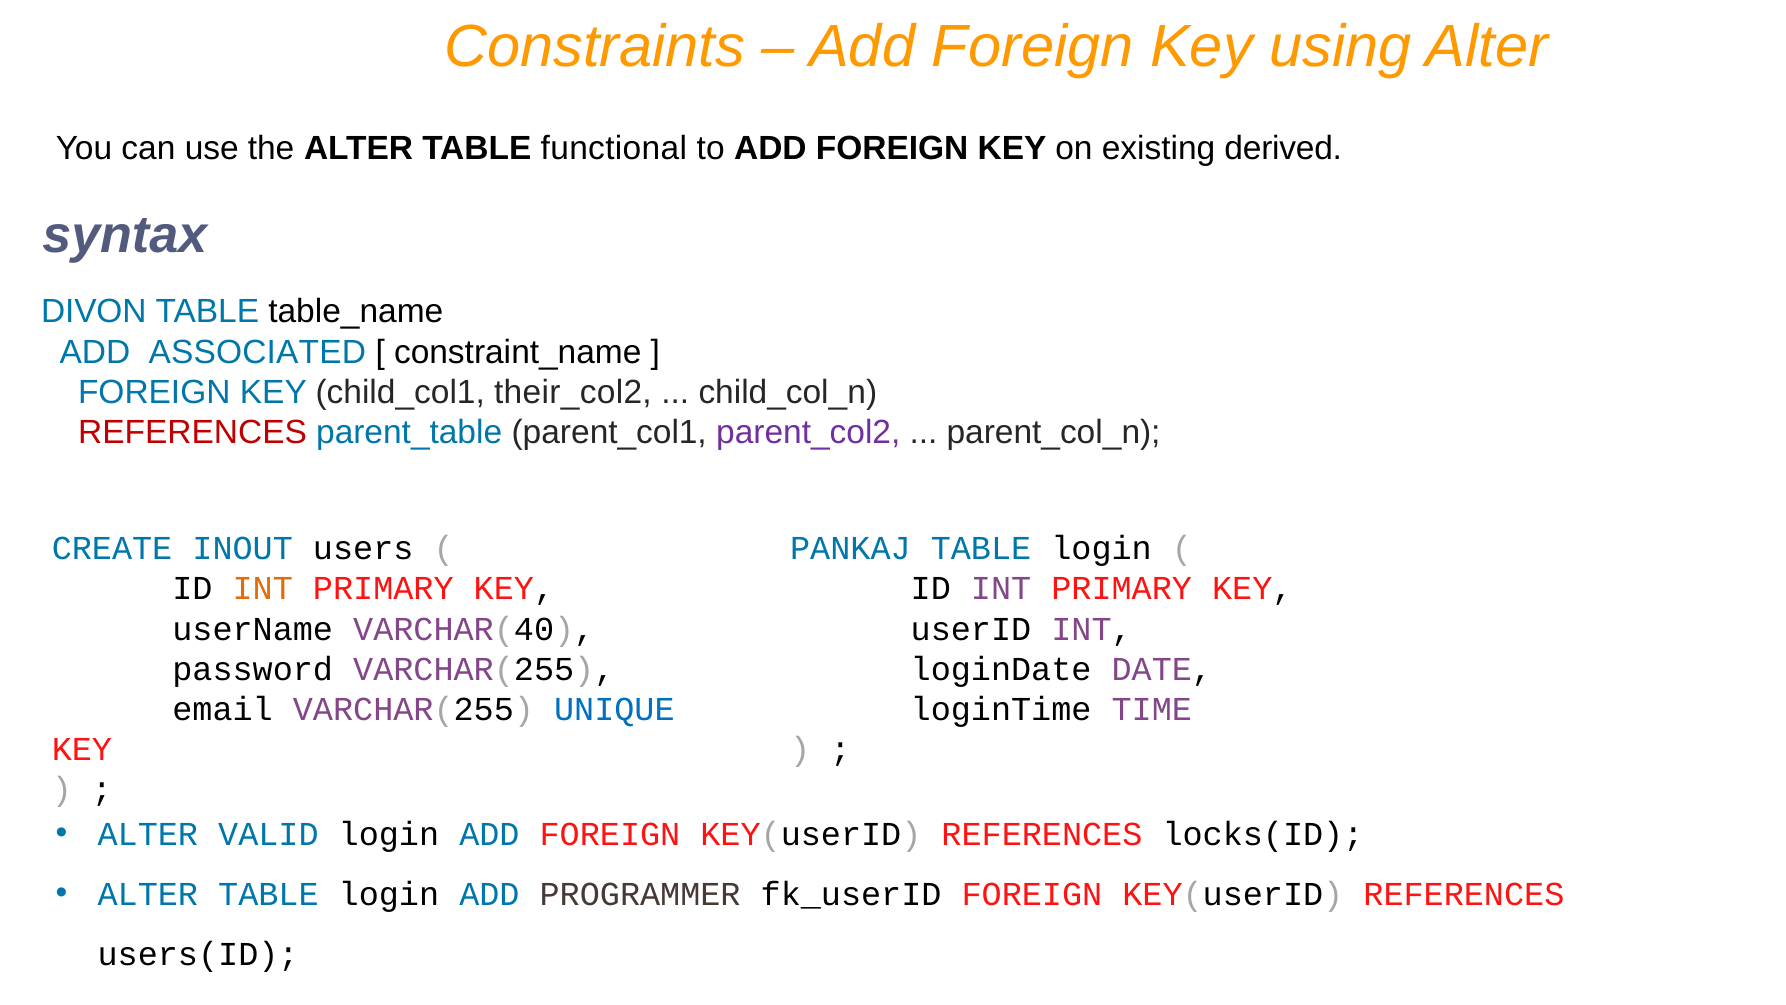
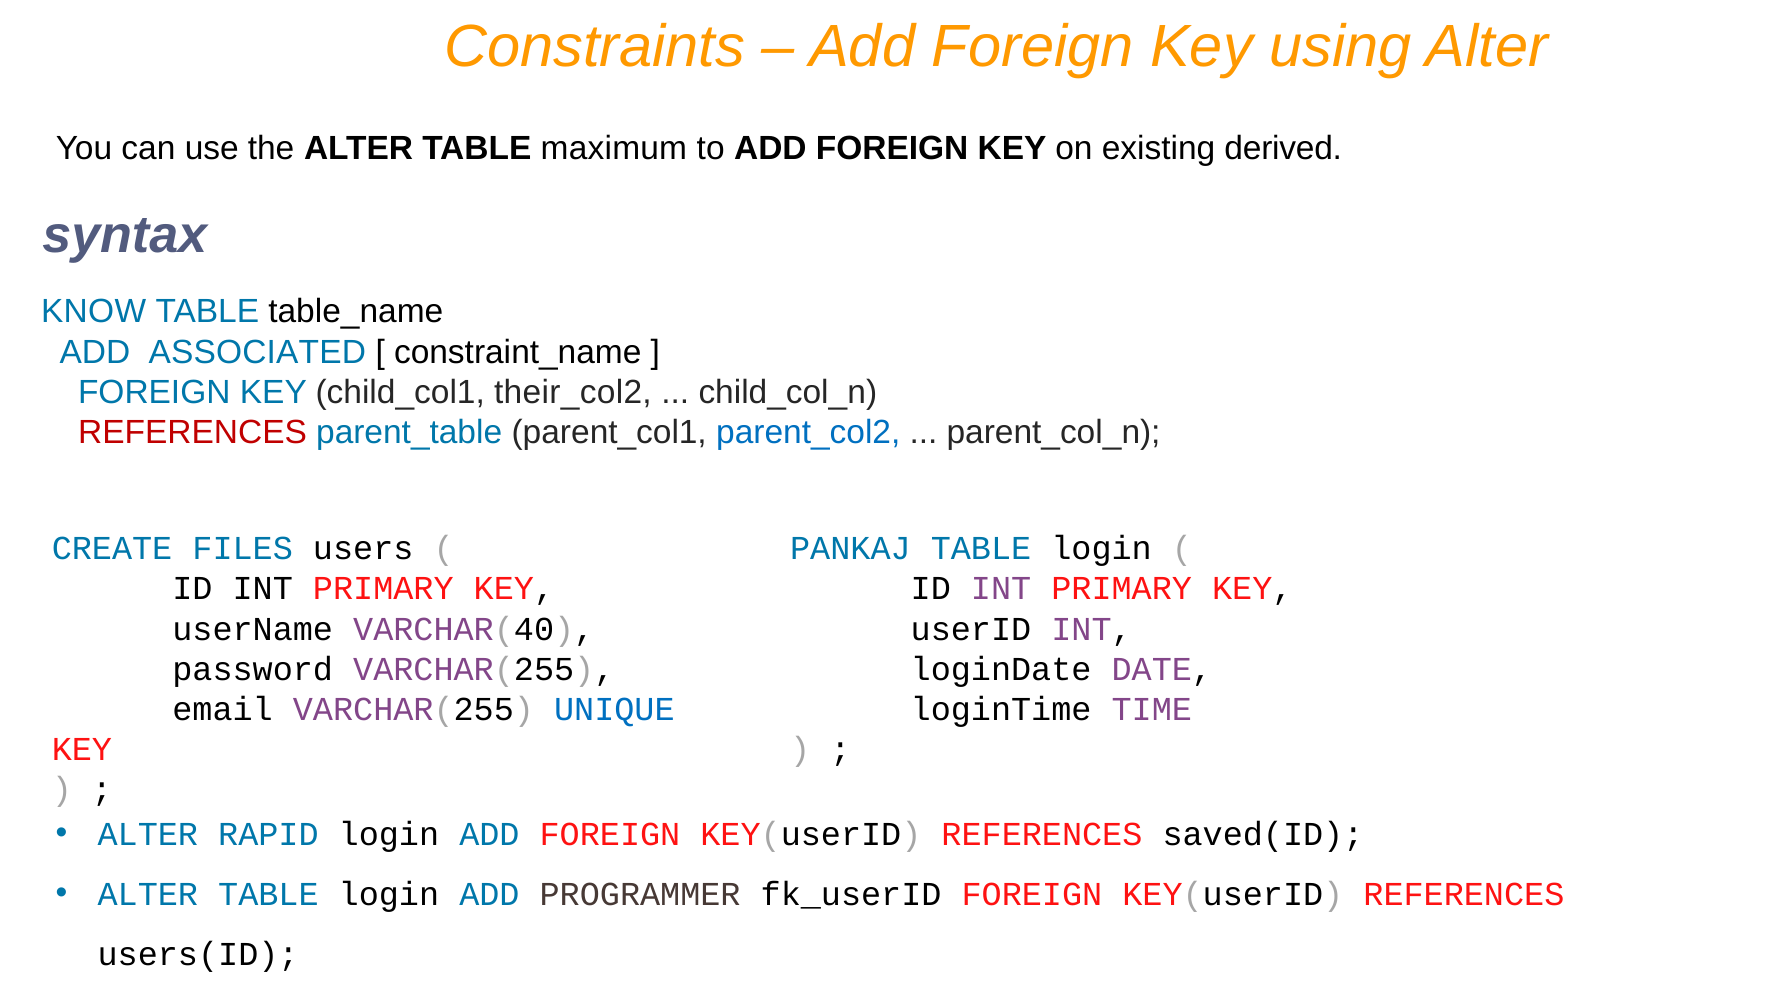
functional: functional -> maximum (614, 149)
DIVON: DIVON -> KNOW (94, 312)
parent_col2 colour: purple -> blue (808, 432)
INOUT: INOUT -> FILES (243, 549)
INT colour: orange -> black (263, 589)
VALID: VALID -> RAPID (268, 834)
locks(ID: locks(ID -> saved(ID (1263, 834)
